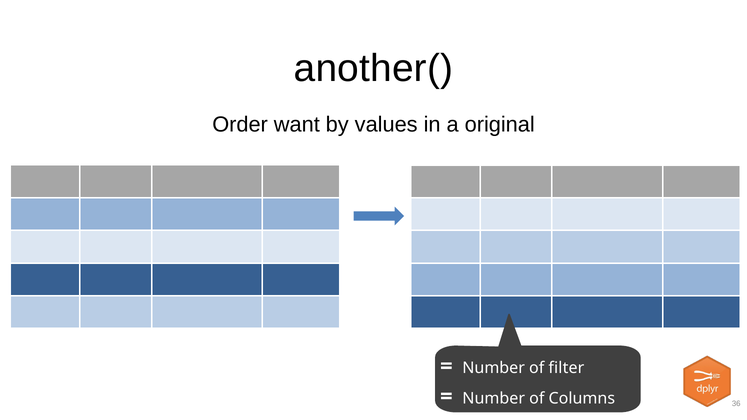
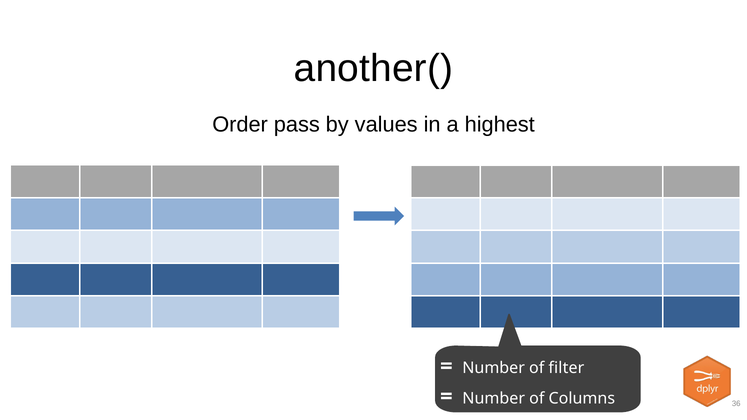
want: want -> pass (297, 125)
original: original -> highest (500, 125)
